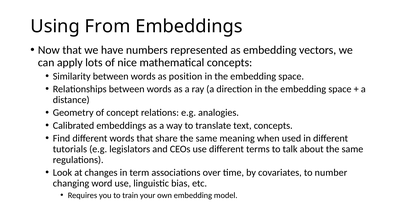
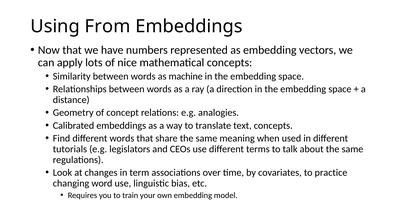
position: position -> machine (186, 76)
number: number -> practice (331, 173)
